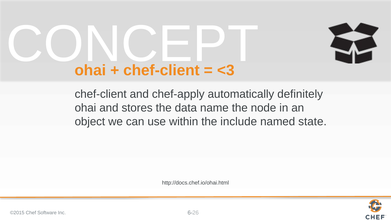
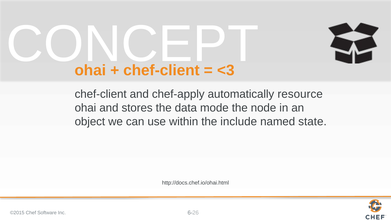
definitely: definitely -> resource (300, 94)
name: name -> mode (214, 108)
